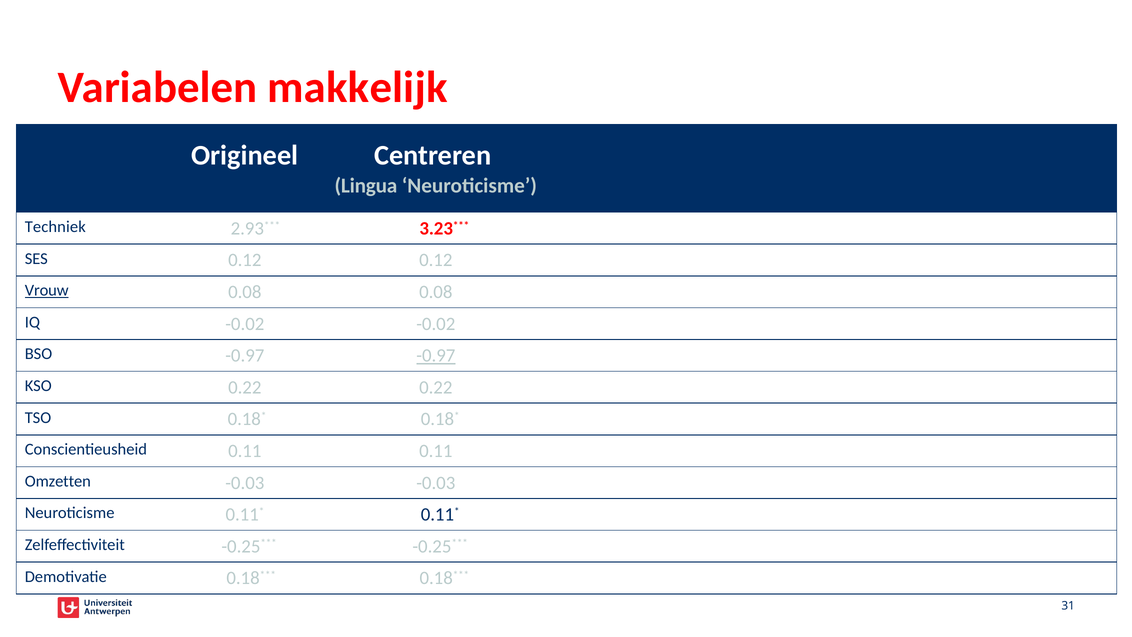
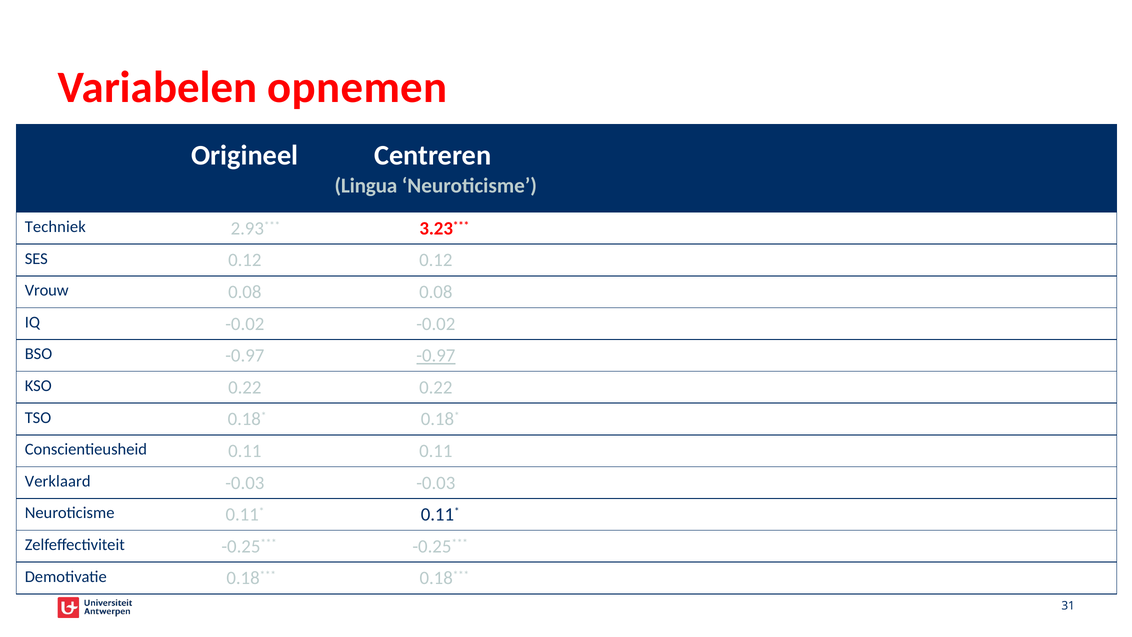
makkelijk: makkelijk -> opnemen (357, 88)
Vrouw underline: present -> none (47, 290)
Omzetten: Omzetten -> Verklaard (58, 481)
